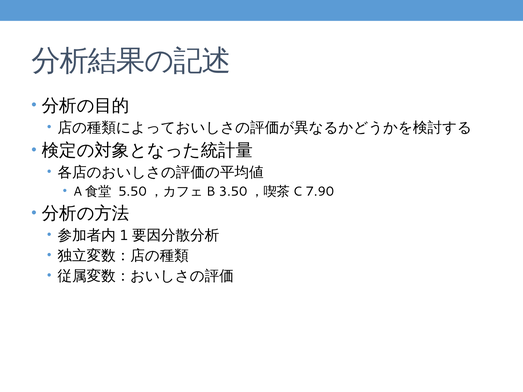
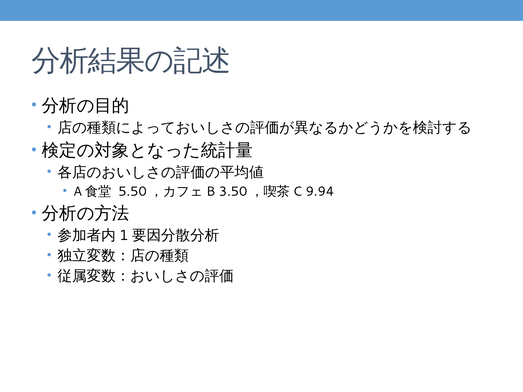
7.90: 7.90 -> 9.94 (320, 192)
